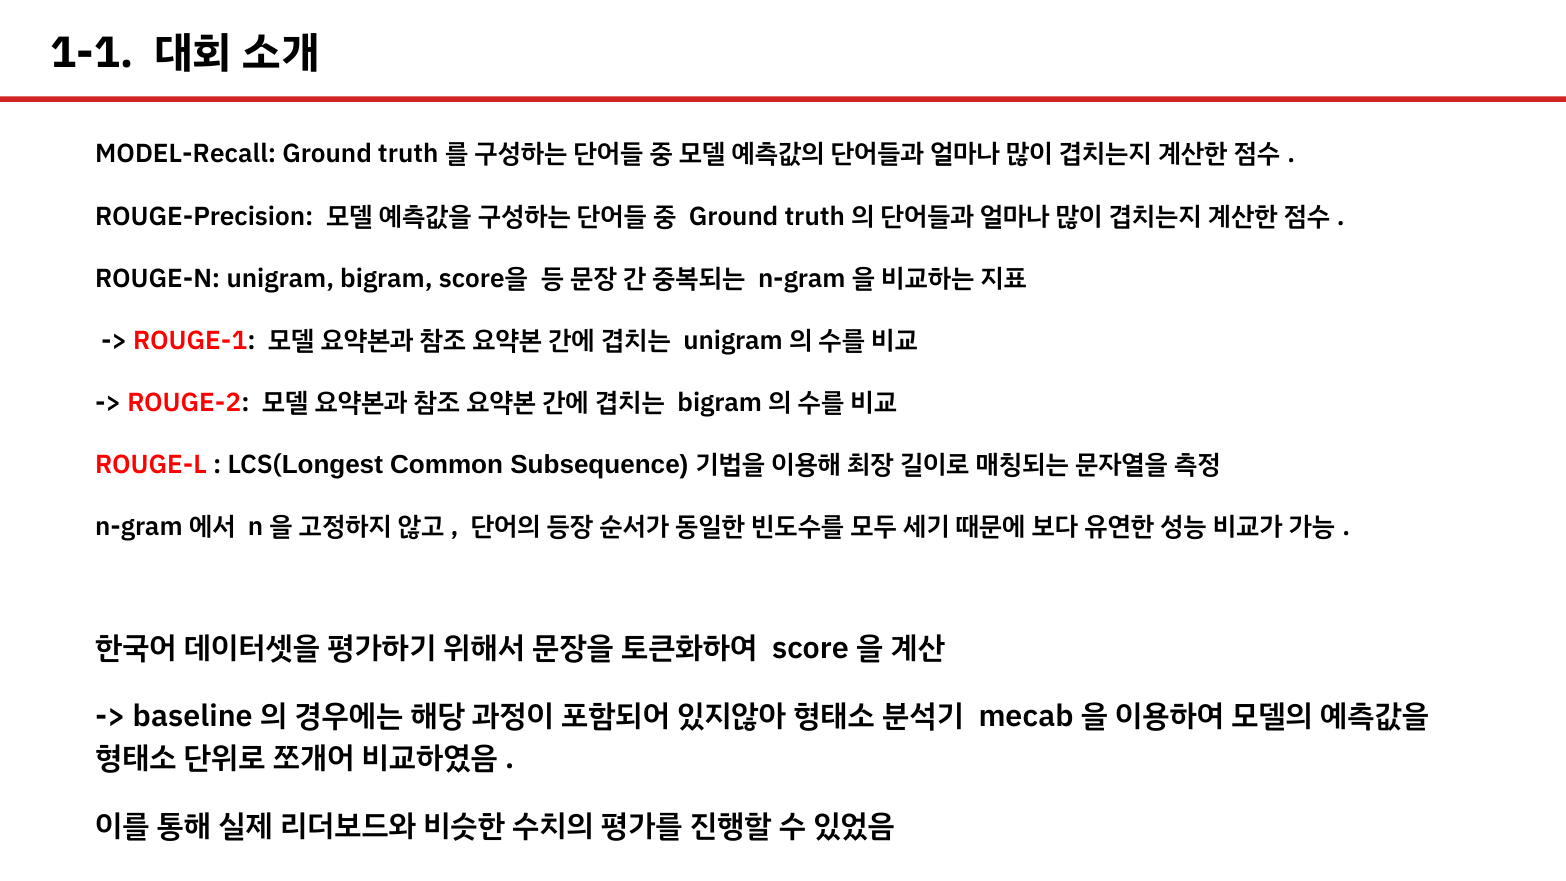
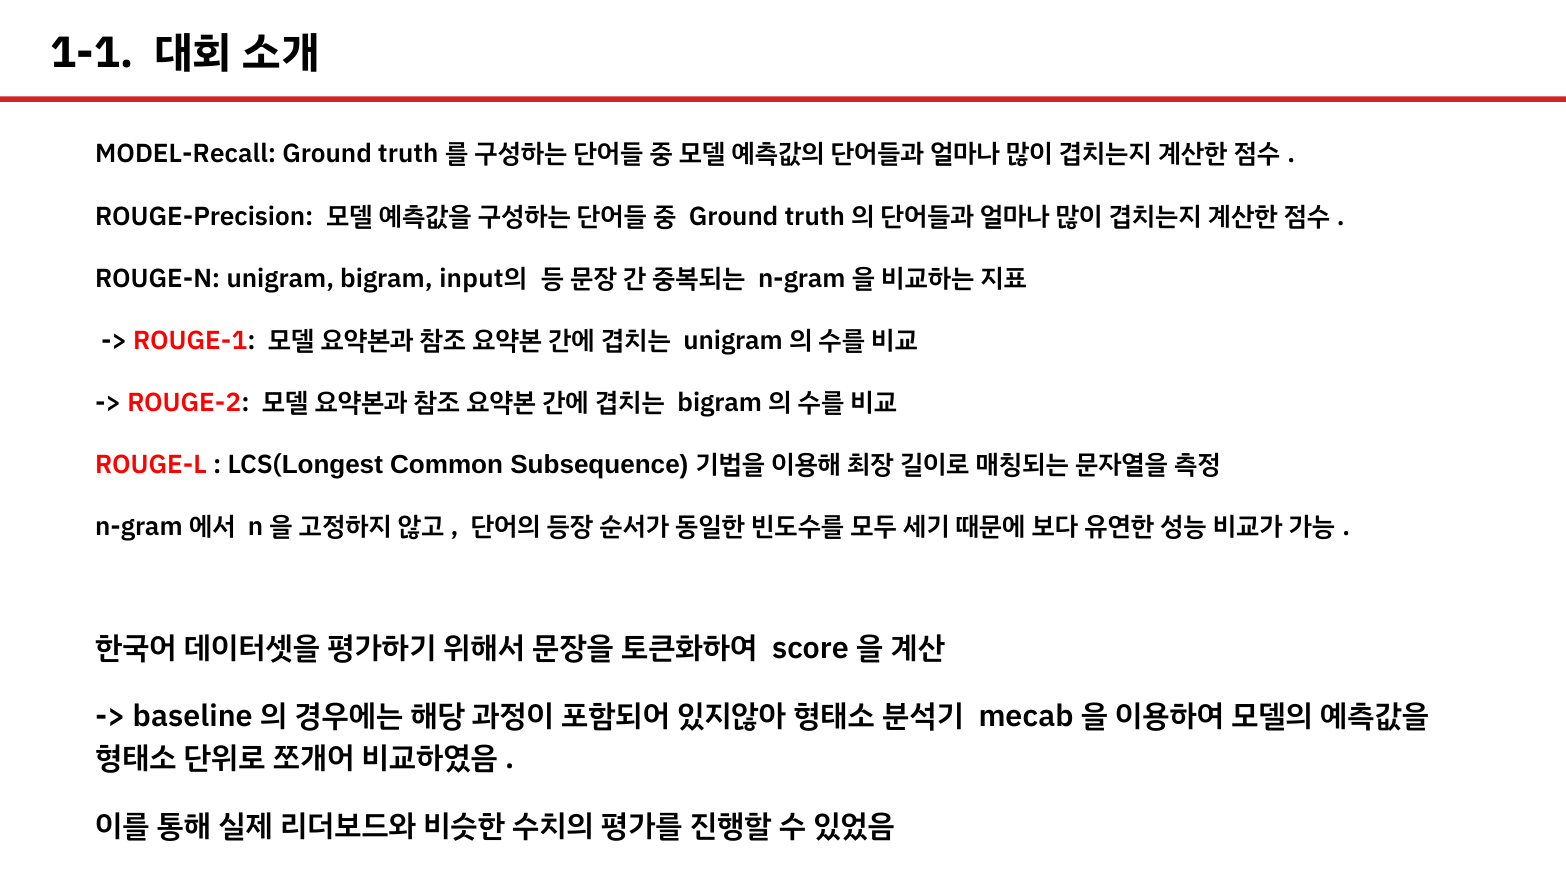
bigram score을: score을 -> input의 (483, 279)
